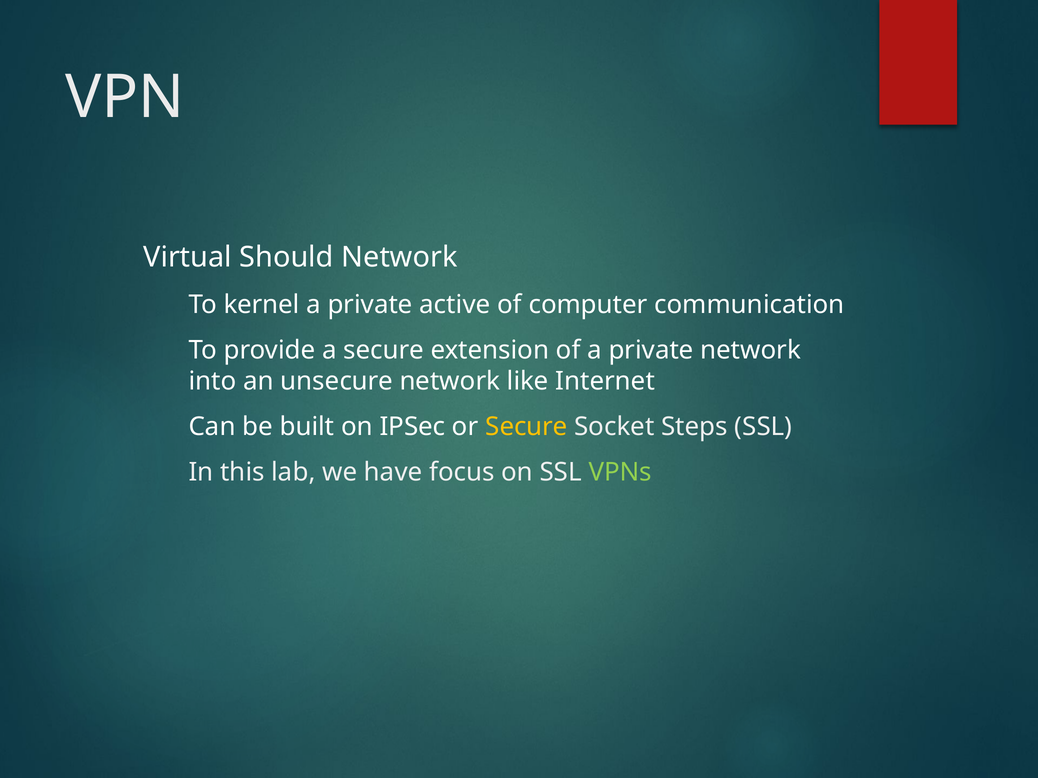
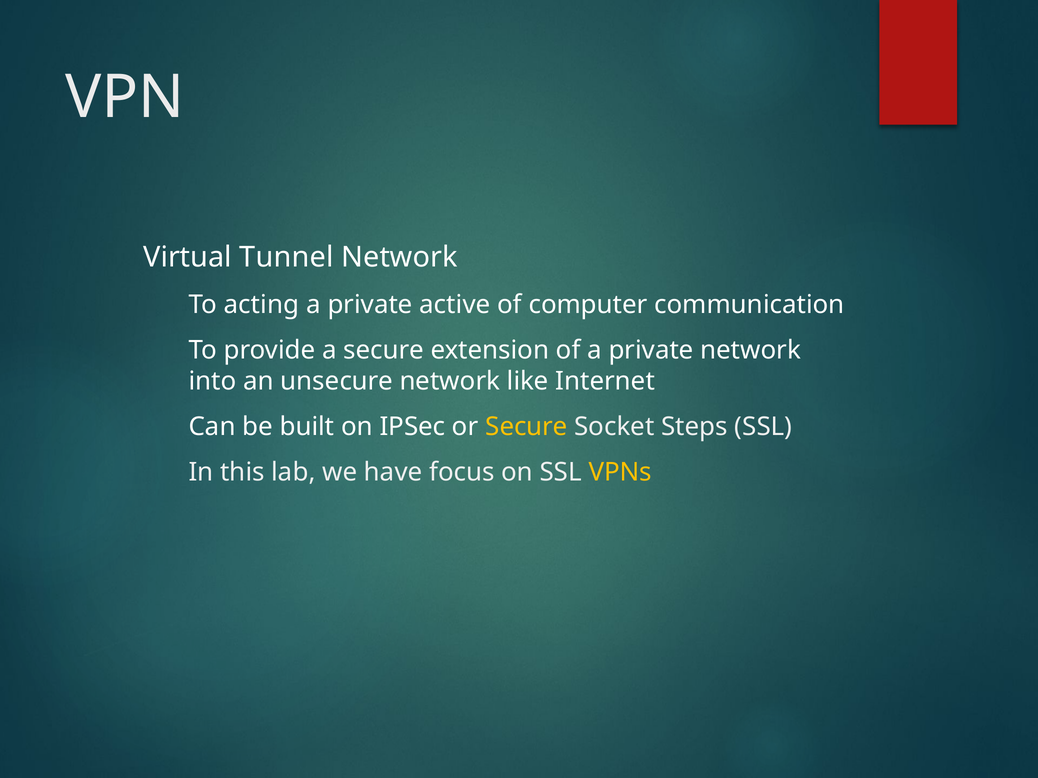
Should: Should -> Tunnel (286, 258)
kernel: kernel -> acting (261, 305)
VPNs colour: light green -> yellow (620, 473)
